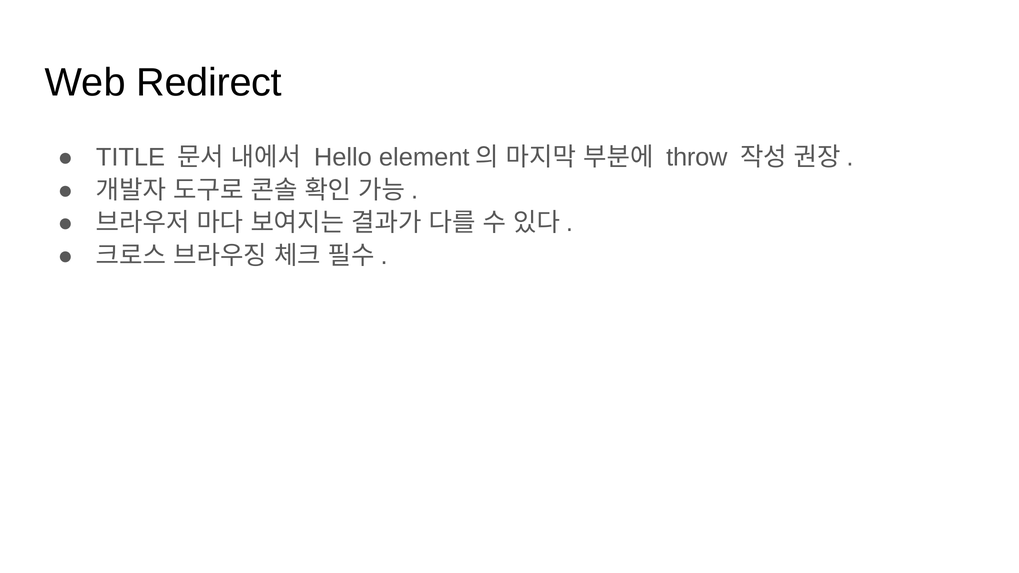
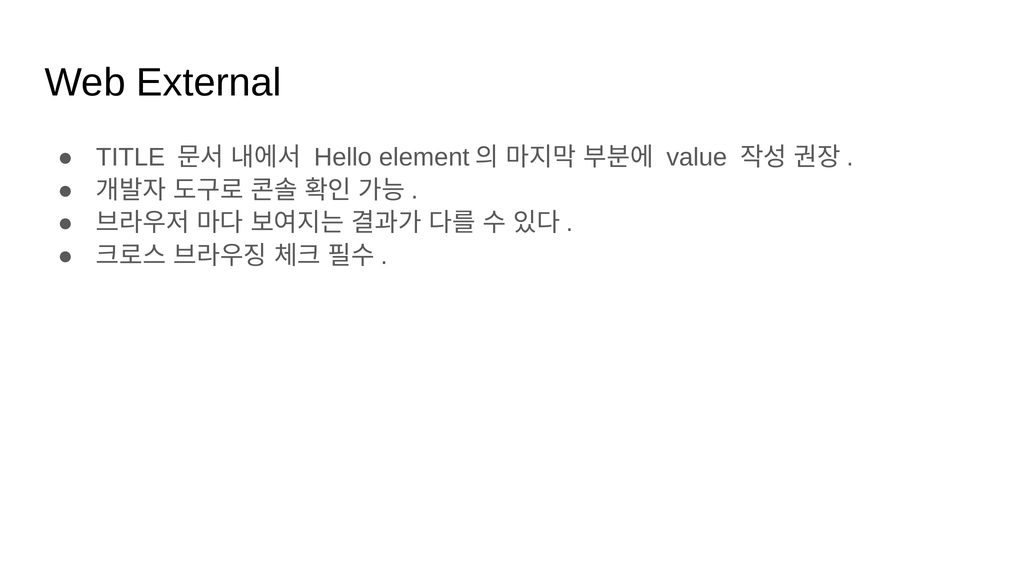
Redirect: Redirect -> External (209, 83)
throw: throw -> value (697, 158)
